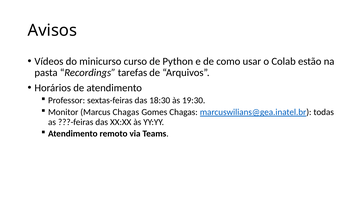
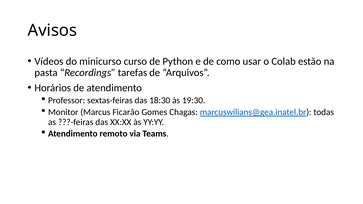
Marcus Chagas: Chagas -> Ficarão (126, 112)
